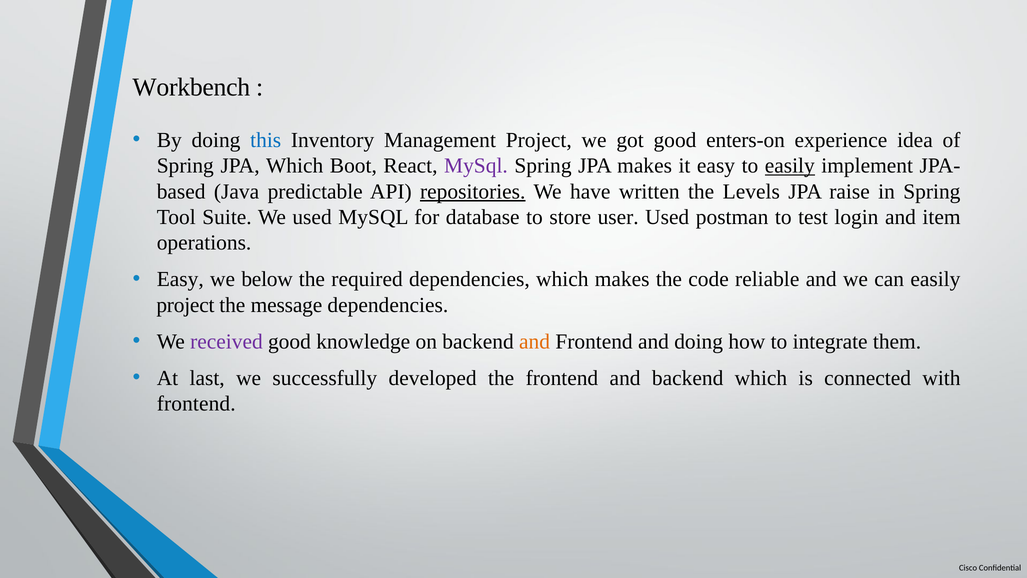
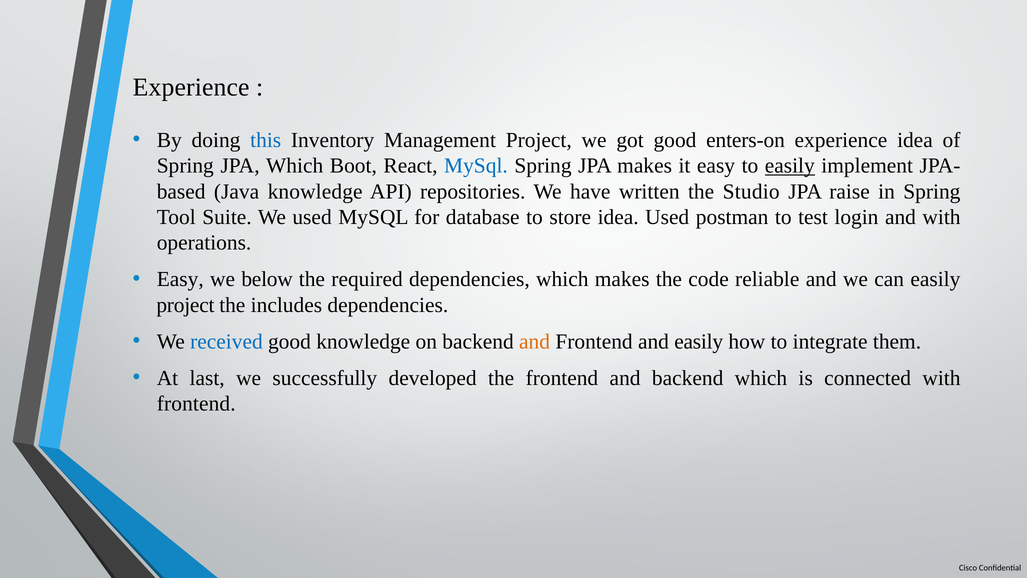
Workbench: Workbench -> Experience (191, 87)
MySql colour: purple -> blue (476, 166)
Java predictable: predictable -> knowledge (315, 191)
repositories underline: present -> none (473, 191)
Levels: Levels -> Studio (751, 191)
store user: user -> idea (618, 217)
and item: item -> with (942, 217)
message: message -> includes (286, 305)
received colour: purple -> blue (226, 341)
and doing: doing -> easily (699, 341)
